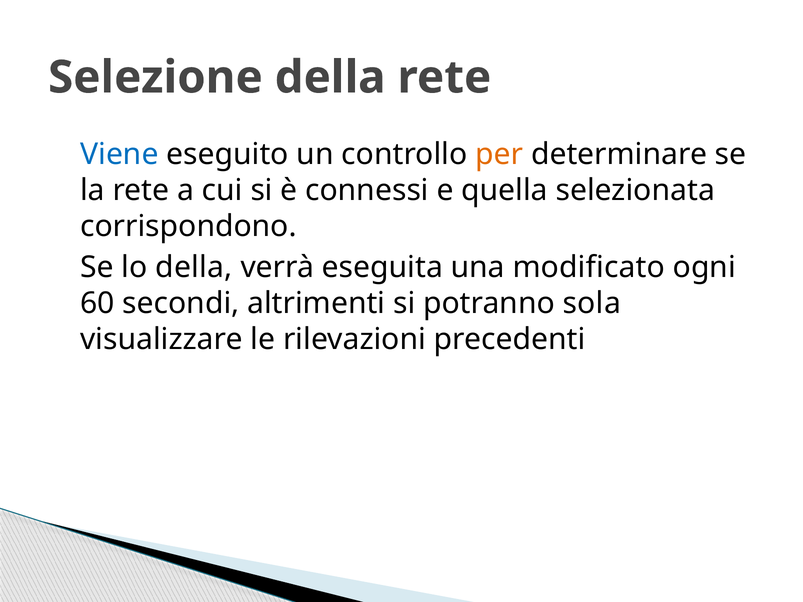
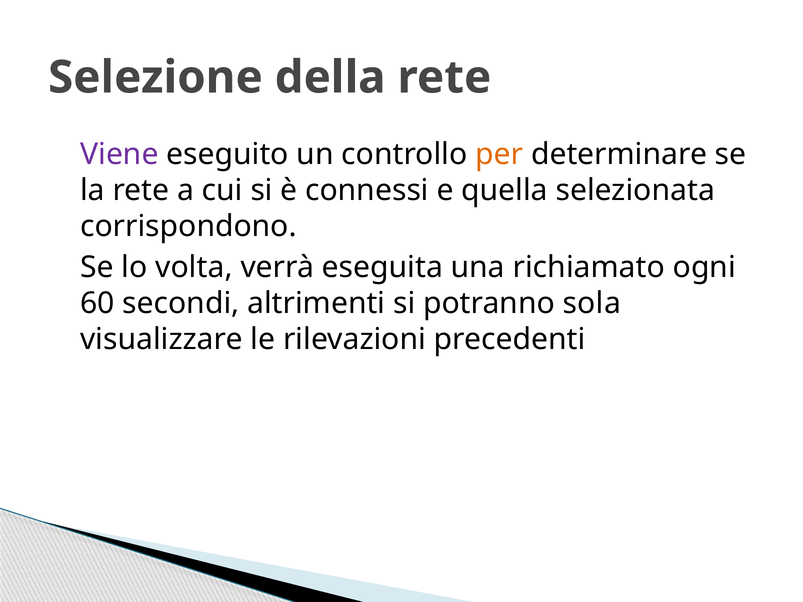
Viene colour: blue -> purple (119, 154)
lo della: della -> volta (194, 267)
modificato: modificato -> richiamato (589, 267)
